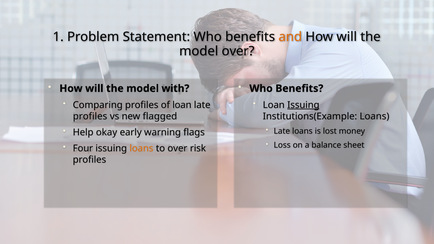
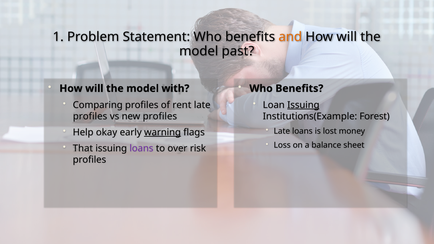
model over: over -> past (238, 51)
of loan: loan -> rent (182, 105)
new flagged: flagged -> profiles (160, 116)
Institutions(Example Loans: Loans -> Forest (375, 116)
warning underline: none -> present (162, 132)
Four: Four -> That (83, 148)
loans colour: orange -> purple (141, 148)
